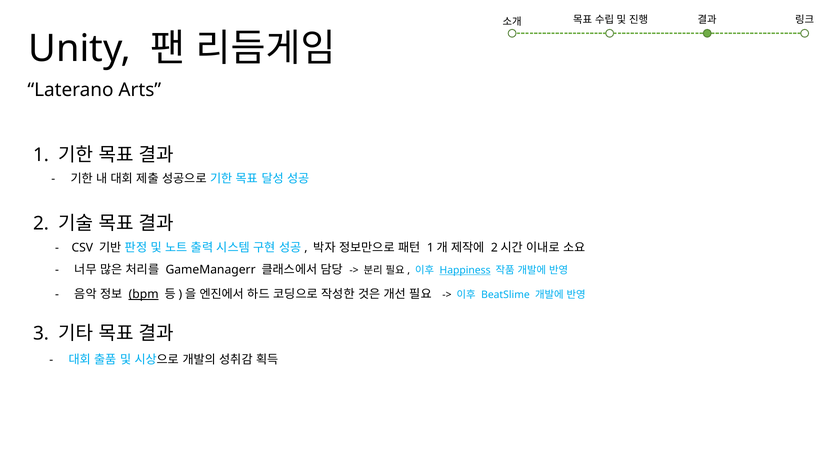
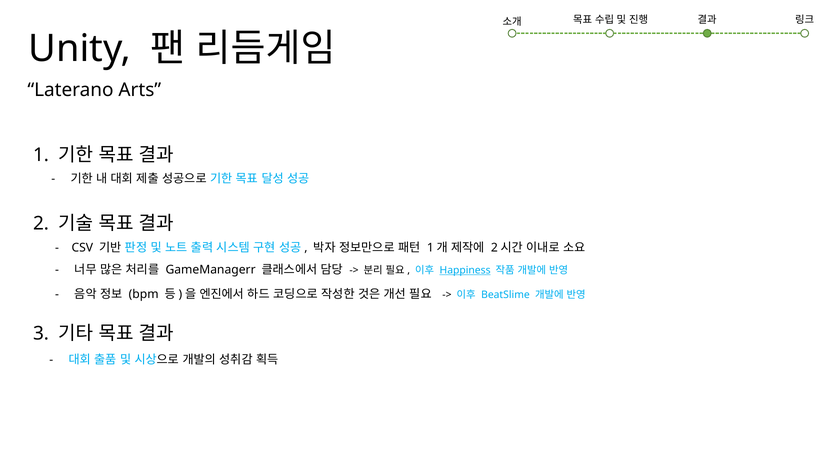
bpm underline: present -> none (144, 294)
